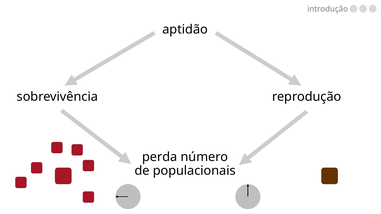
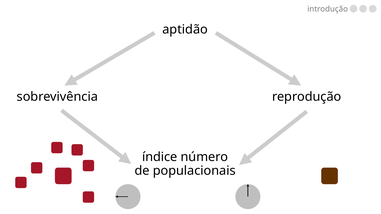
perda: perda -> índice (160, 157)
